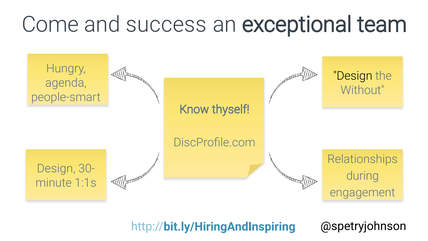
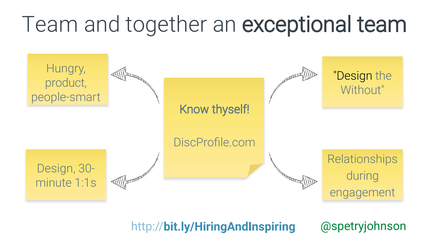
Come: Come -> Team (50, 24)
success: success -> together (166, 24)
agenda: agenda -> product (66, 83)
@spetryjohnson colour: black -> green (363, 226)
